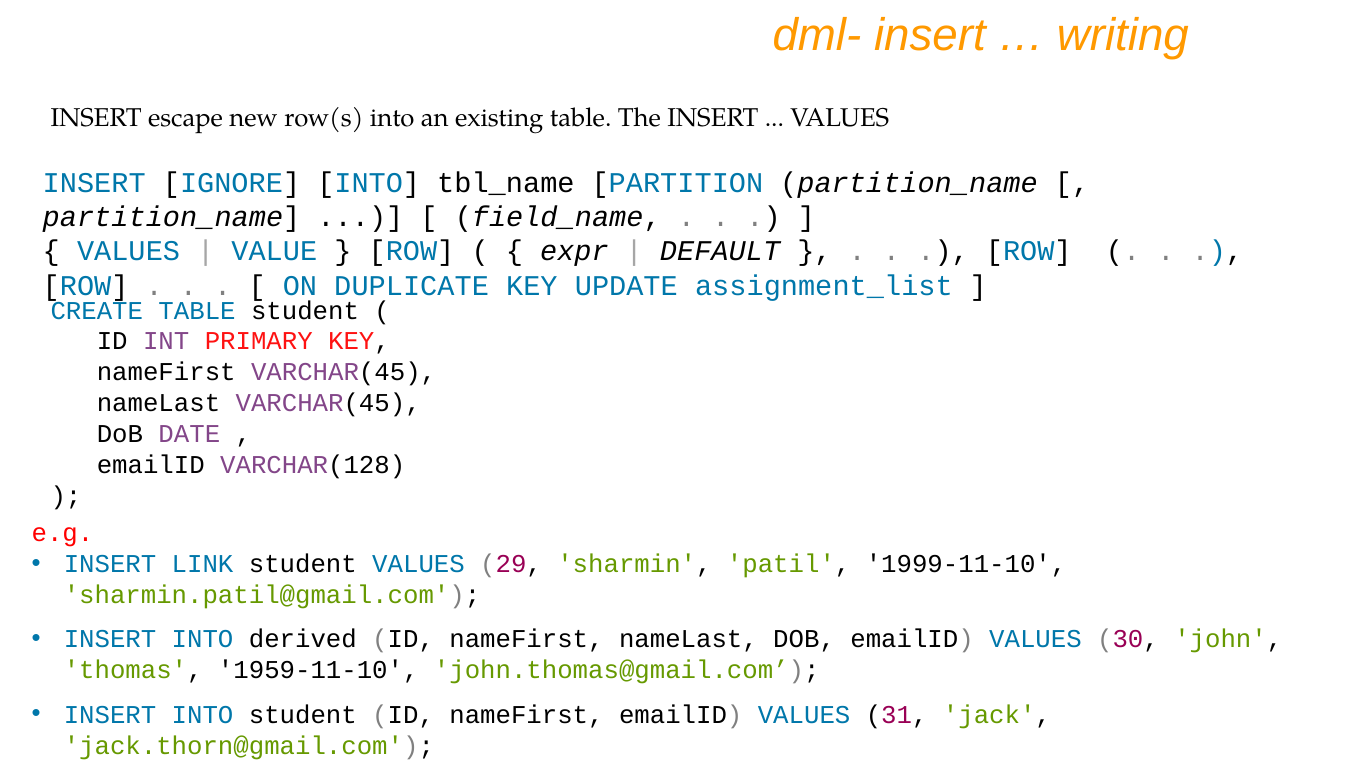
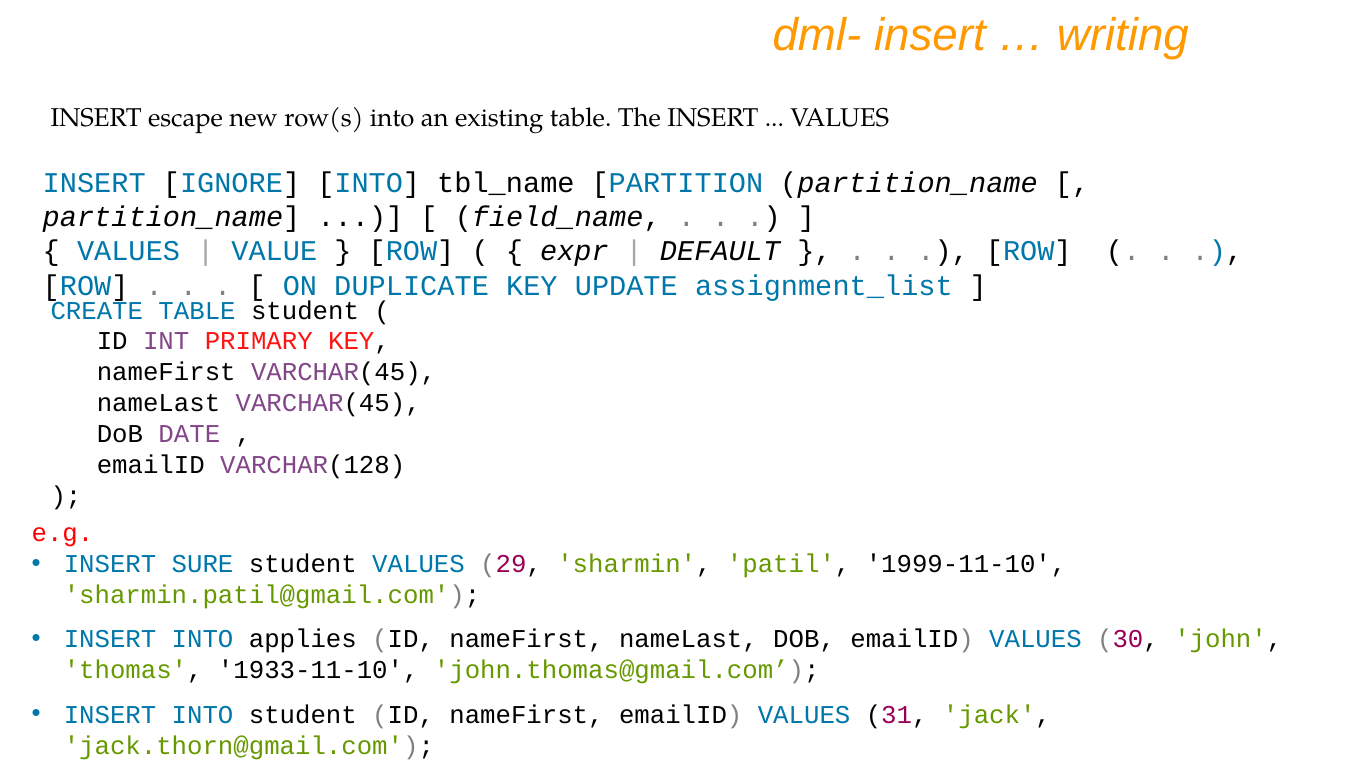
LINK: LINK -> SURE (203, 564)
derived: derived -> applies (303, 640)
1959-11-10: 1959-11-10 -> 1933-11-10 (318, 670)
